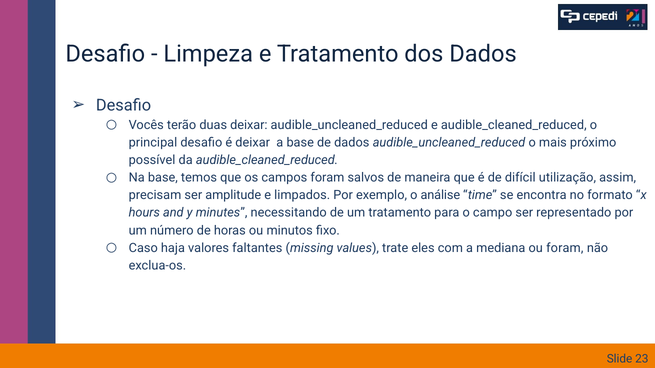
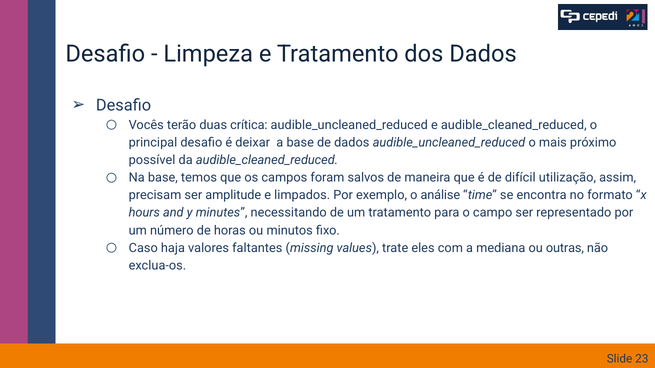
duas deixar: deixar -> crítica (249, 125)
ou foram: foram -> outras (565, 248)
